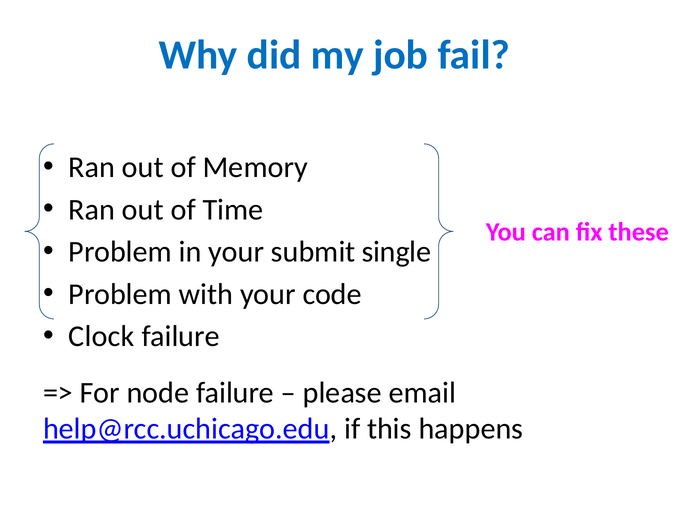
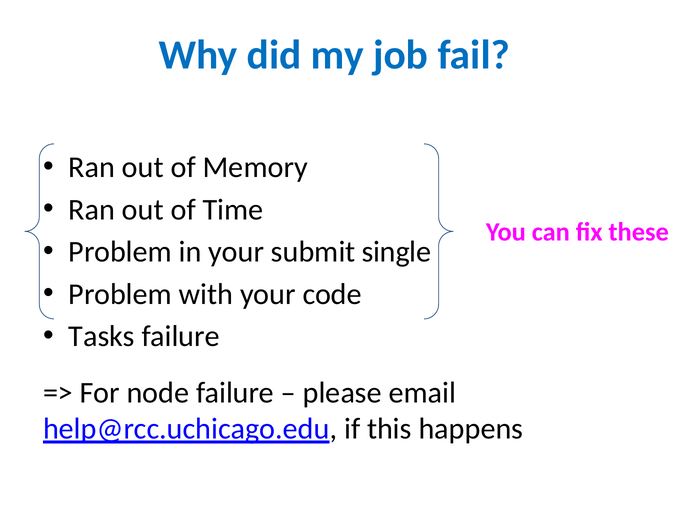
Clock: Clock -> Tasks (102, 336)
